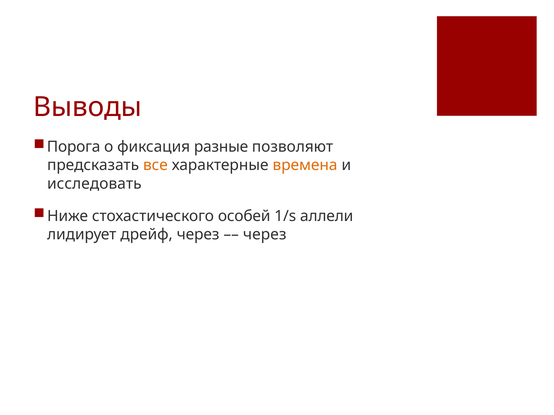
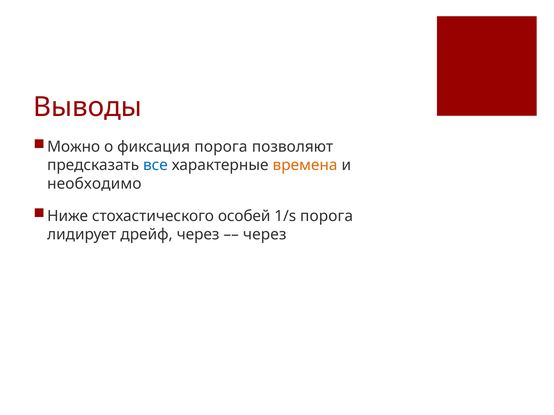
Порога: Порога -> Можно (74, 147)
фиксация разные: разные -> порога (221, 147)
все colour: orange -> blue (155, 165)
исследовать: исследовать -> необходимо (94, 184)
1/s аллели: аллели -> порога (327, 216)
